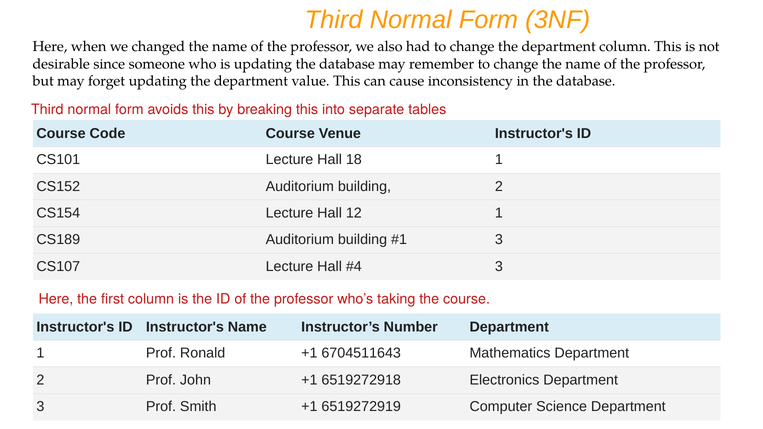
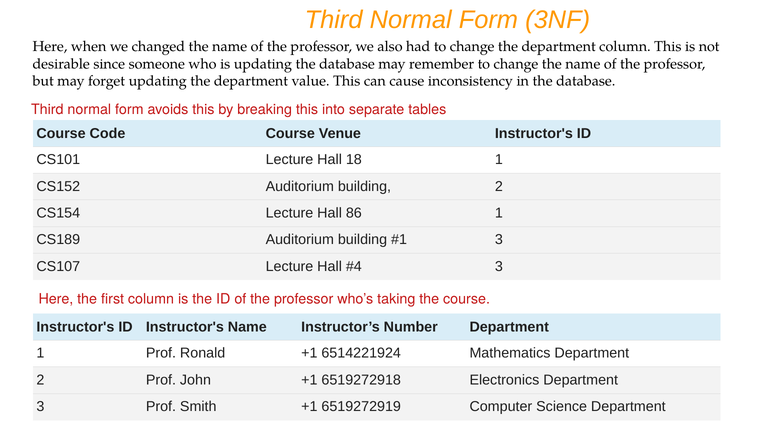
12: 12 -> 86 (354, 213)
6704511643: 6704511643 -> 6514221924 (361, 353)
